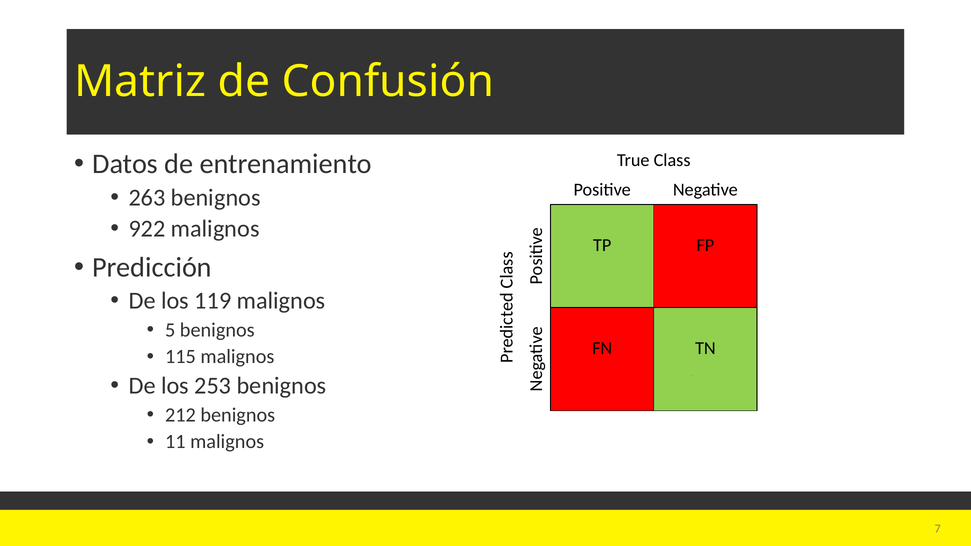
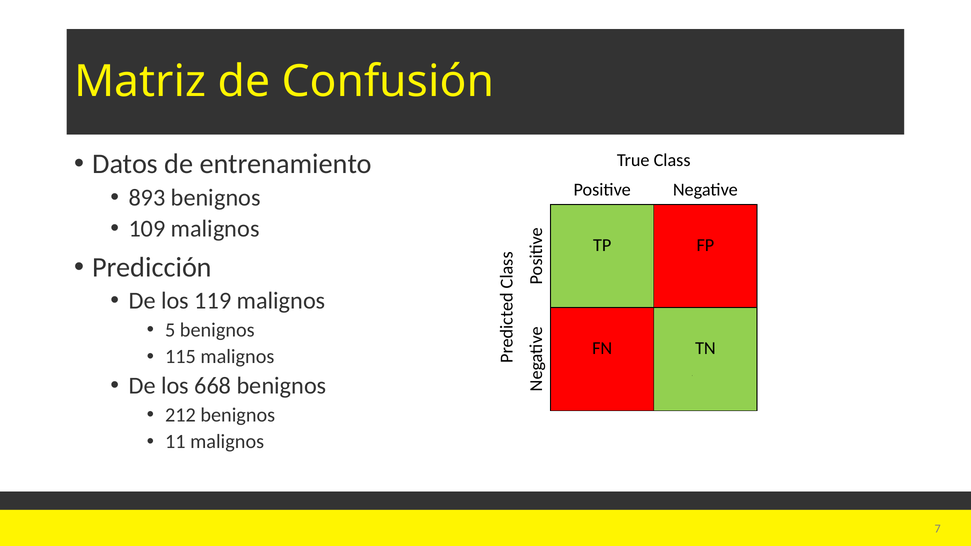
263: 263 -> 893 (147, 198)
922: 922 -> 109 (147, 229)
253: 253 -> 668 (213, 386)
